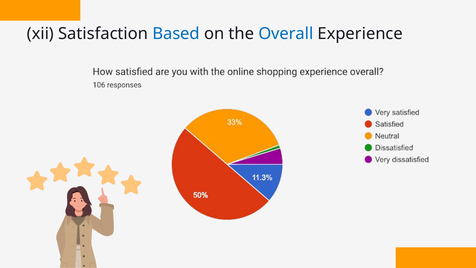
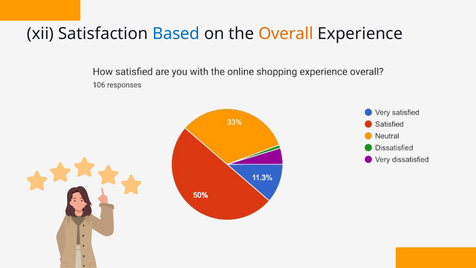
Overall colour: blue -> orange (286, 34)
